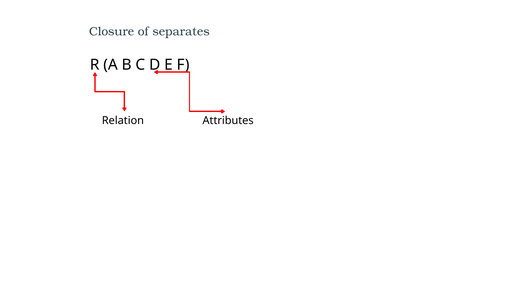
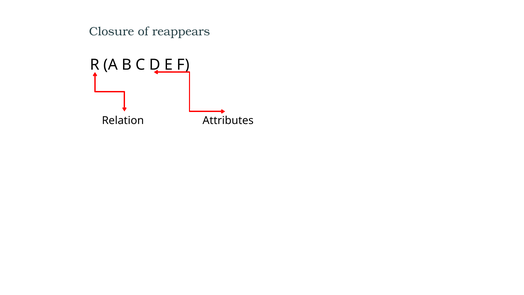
separates: separates -> reappears (181, 32)
